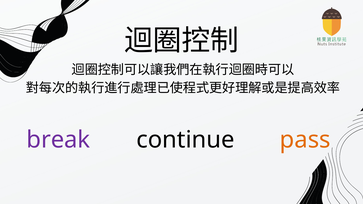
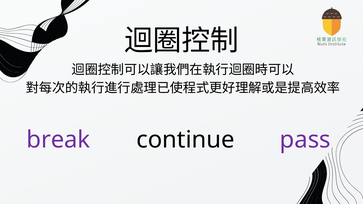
pass colour: orange -> purple (305, 140)
